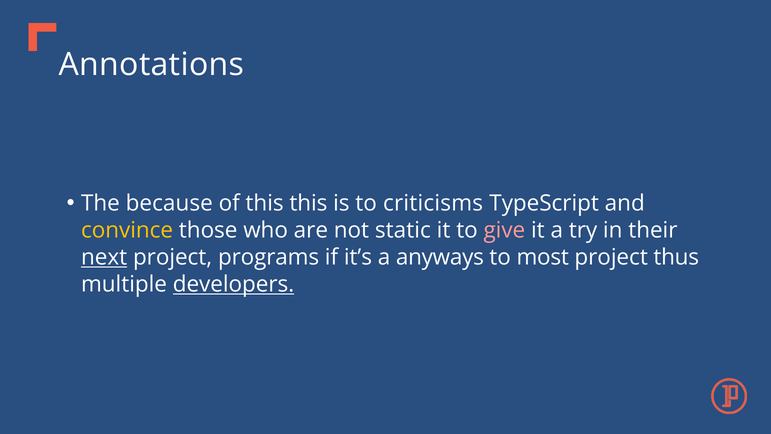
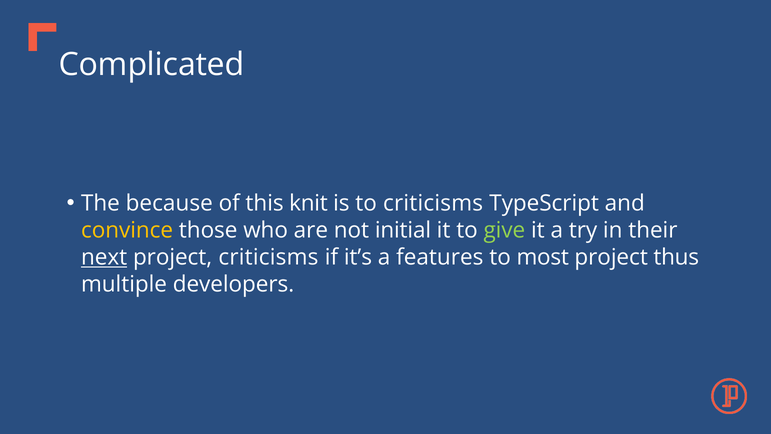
Annotations: Annotations -> Complicated (152, 65)
this this: this -> knit (309, 203)
static: static -> initial (403, 230)
give colour: pink -> light green (504, 230)
project programs: programs -> criticisms (268, 257)
anyways: anyways -> features (440, 257)
developers underline: present -> none (233, 284)
